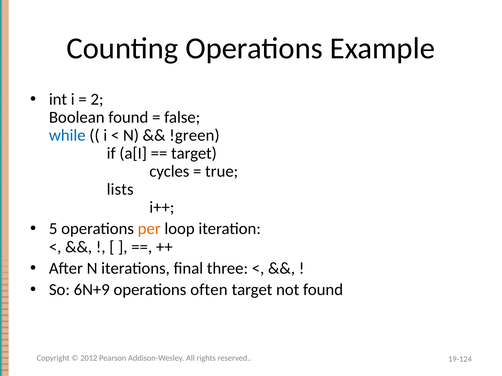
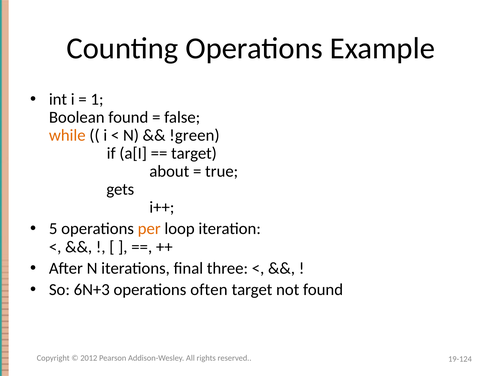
2: 2 -> 1 (97, 99)
while colour: blue -> orange (67, 135)
cycles: cycles -> about (169, 172)
lists: lists -> gets (120, 190)
6N+9: 6N+9 -> 6N+3 (92, 290)
